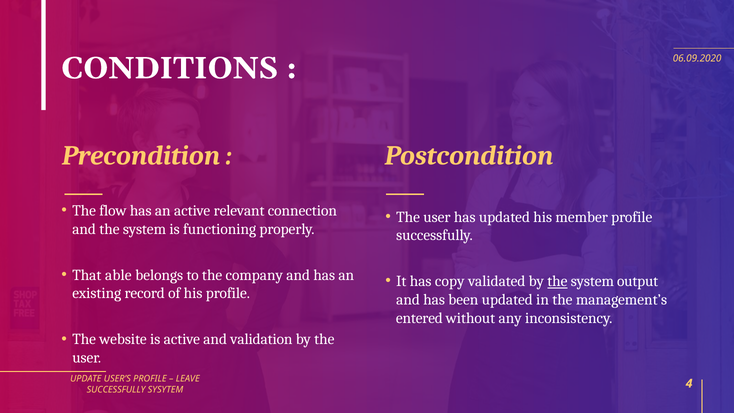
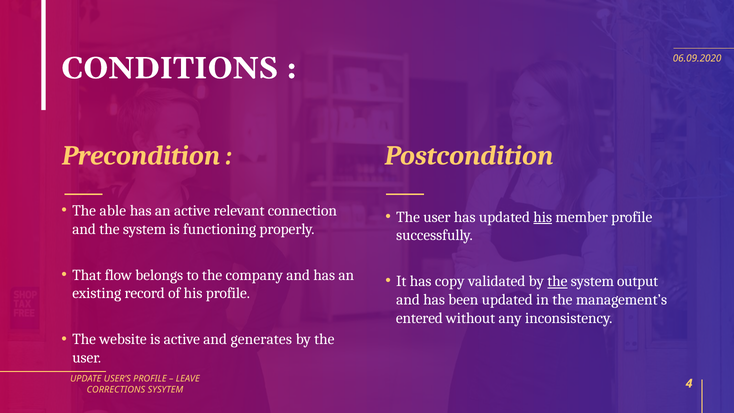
flow: flow -> able (113, 211)
his underline: none -> present (543, 217)
able: able -> flow (118, 275)
validation: validation -> generates (261, 339)
SUCCESSFULLY: SUCCESSFULLY -> CORRECTIONS (116, 390)
